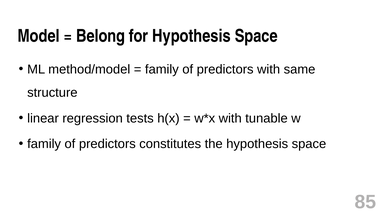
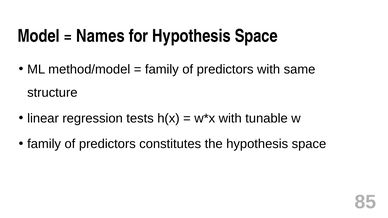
Belong: Belong -> Names (100, 36)
